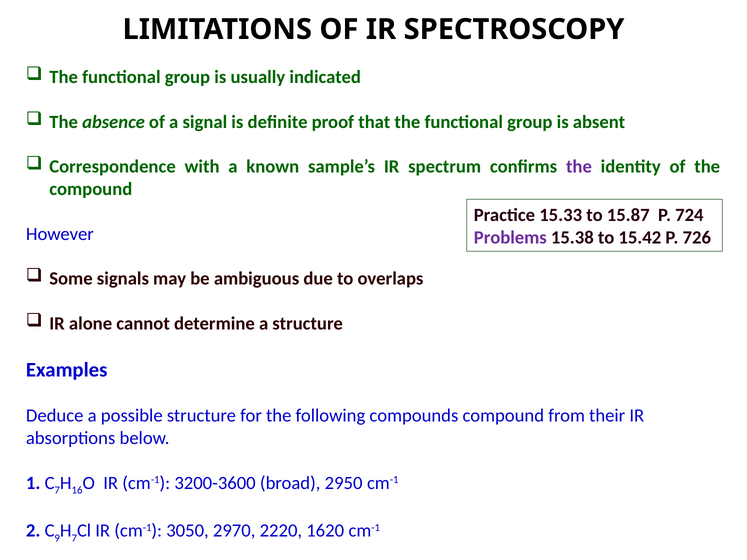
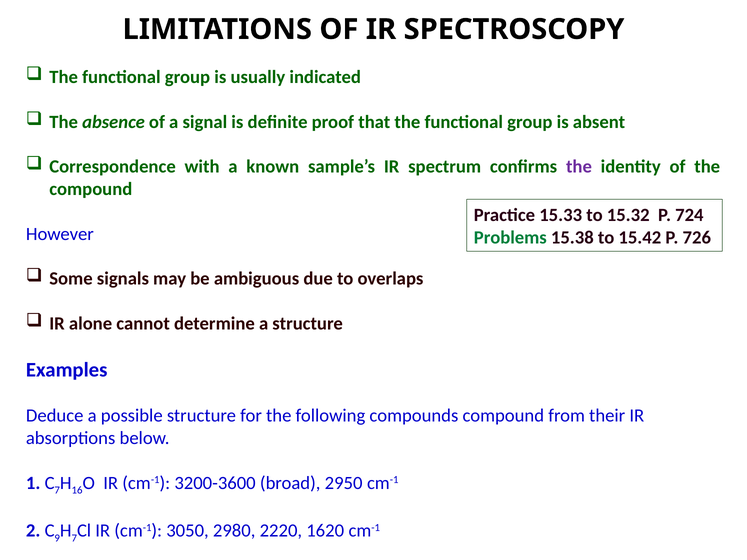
15.87: 15.87 -> 15.32 (628, 215)
Problems colour: purple -> green (510, 238)
2970: 2970 -> 2980 (234, 531)
